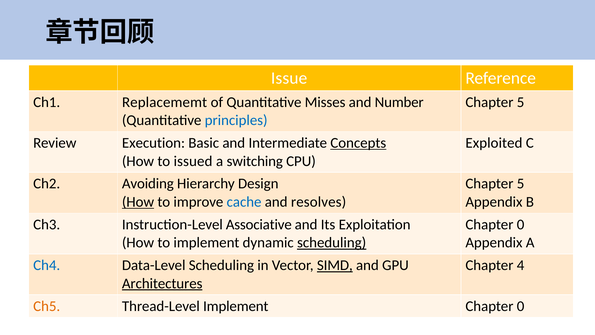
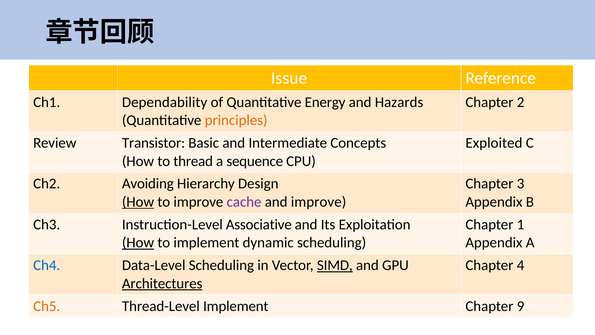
Replacememt: Replacememt -> Dependability (165, 102)
Misses: Misses -> Energy (325, 102)
Number: Number -> Hazards (399, 102)
5: 5 -> 2 (521, 102)
principles colour: blue -> orange (236, 120)
Execution: Execution -> Transistor (154, 143)
Concepts underline: present -> none (358, 143)
issued: issued -> thread (193, 161)
switching: switching -> sequence (255, 161)
5: 5 -> 3 (521, 184)
cache colour: blue -> purple (244, 202)
and resolves: resolves -> improve (319, 202)
0: 0 -> 1 (521, 224)
How underline: none -> present (138, 242)
scheduling underline: present -> none (332, 242)
0: 0 -> 9 (521, 306)
